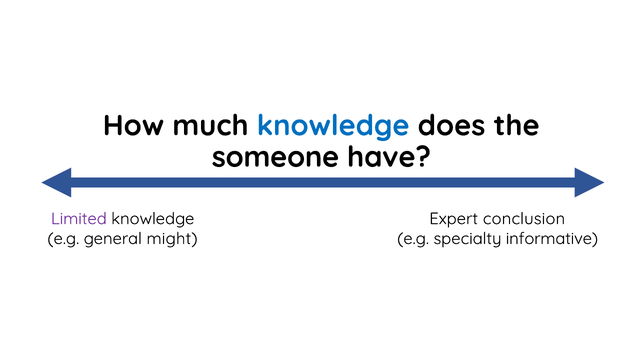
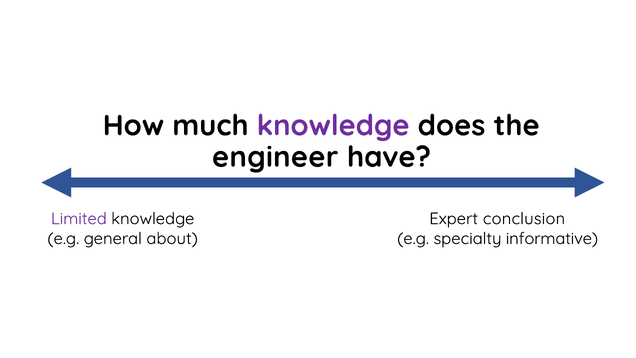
knowledge colour: blue -> purple (333, 126)
someone: someone -> engineer (275, 157)
might: might -> about (172, 238)
